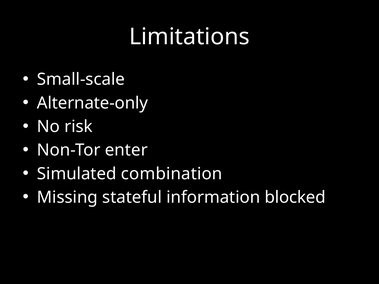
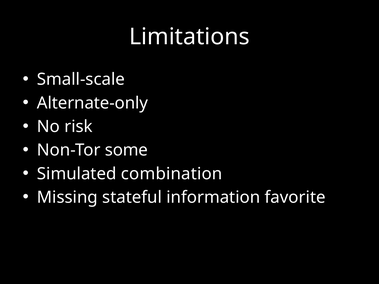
enter: enter -> some (126, 150)
blocked: blocked -> favorite (295, 197)
